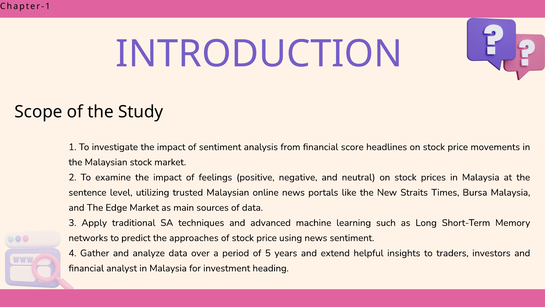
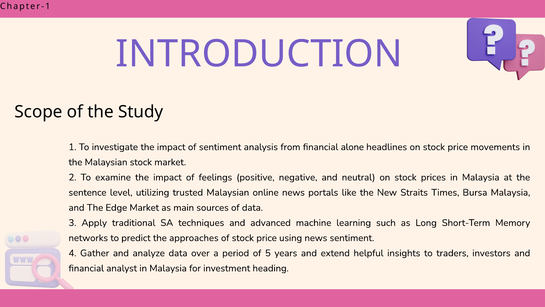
score: score -> alone (352, 147)
